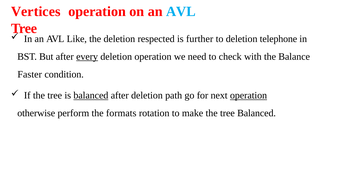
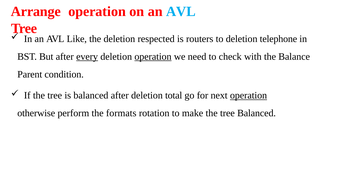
Vertices: Vertices -> Arrange (36, 12)
further: further -> routers (200, 39)
operation underline: none -> present (153, 56)
Faster: Faster -> Parent (30, 74)
balanced underline: present -> none (91, 95)
path: path -> total (174, 95)
